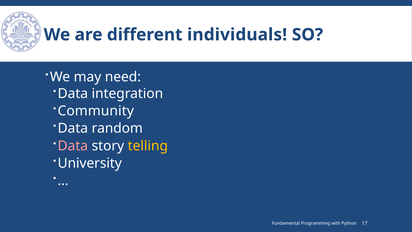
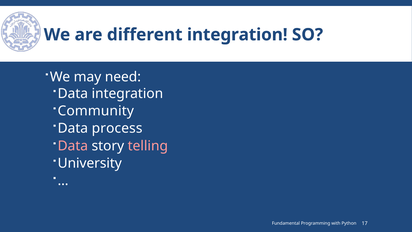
different individuals: individuals -> integration (237, 35)
random: random -> process (117, 128)
telling colour: yellow -> pink (148, 146)
